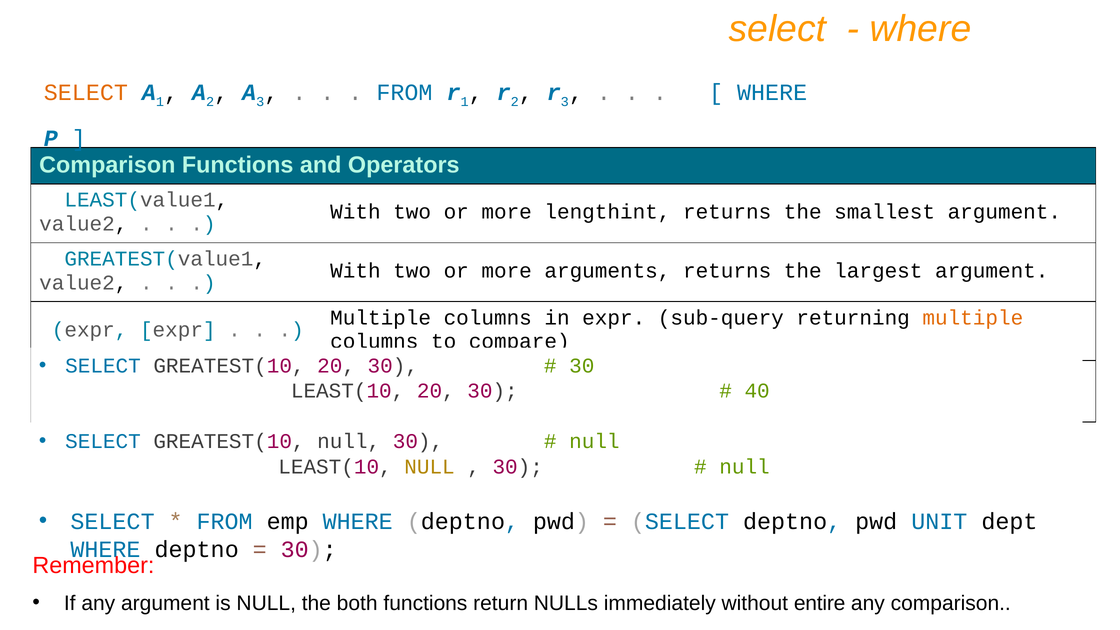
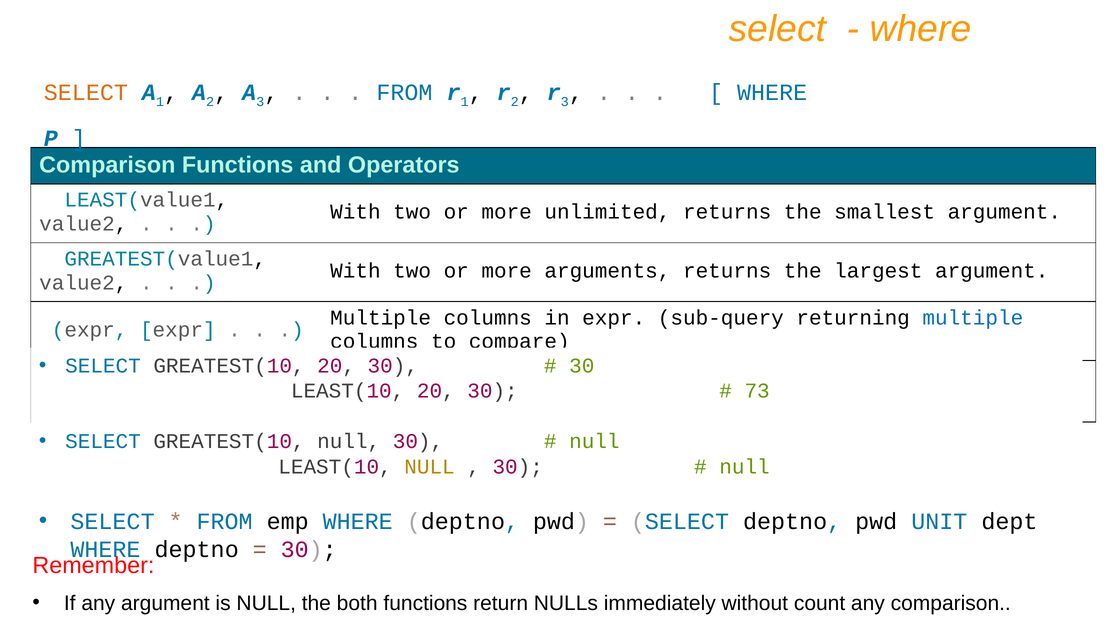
lengthint: lengthint -> unlimited (607, 212)
multiple colour: orange -> blue (973, 318)
40: 40 -> 73 (757, 391)
entire: entire -> count (820, 603)
